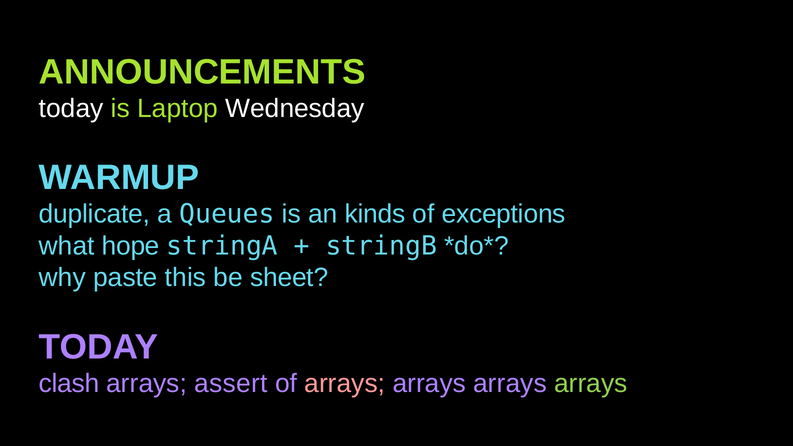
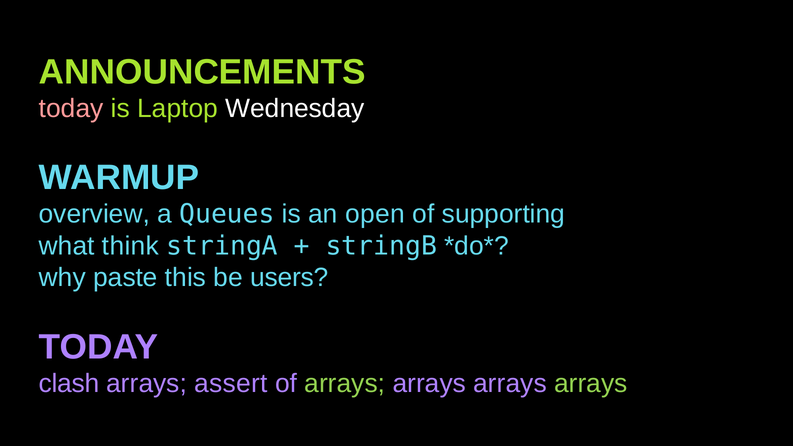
today colour: white -> pink (71, 109)
duplicate: duplicate -> overview (94, 214)
kinds: kinds -> open (375, 214)
exceptions: exceptions -> supporting (504, 214)
hope: hope -> think (130, 246)
sheet: sheet -> users (289, 278)
arrays colour: pink -> light green (345, 383)
